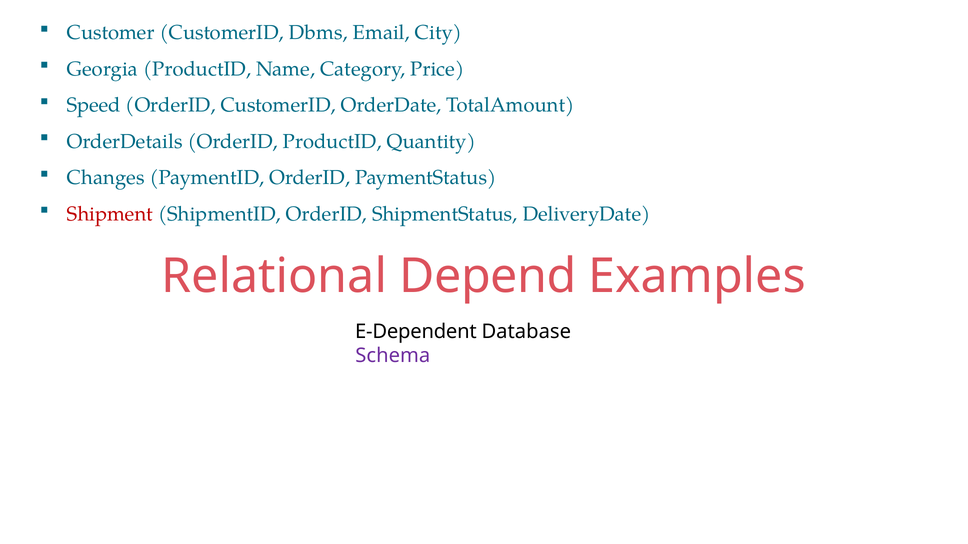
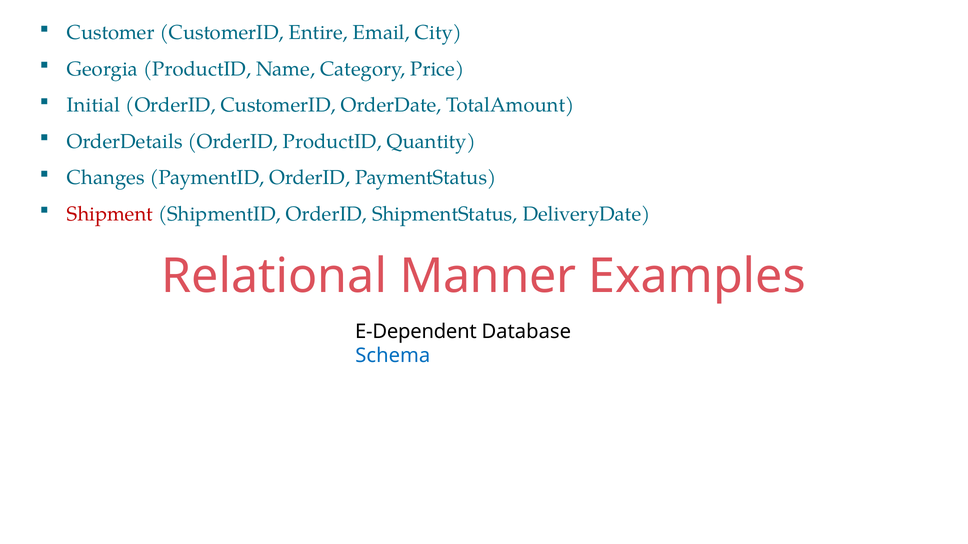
Dbms: Dbms -> Entire (318, 33)
Speed: Speed -> Initial (94, 105)
Depend: Depend -> Manner (488, 276)
Schema colour: purple -> blue (393, 356)
